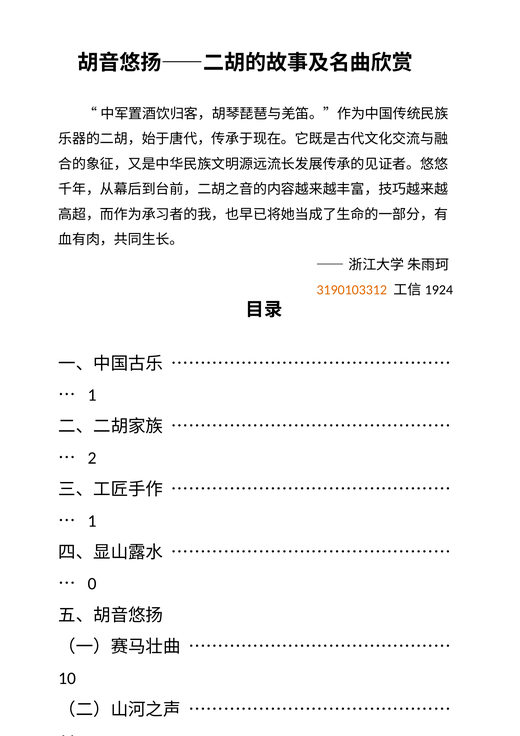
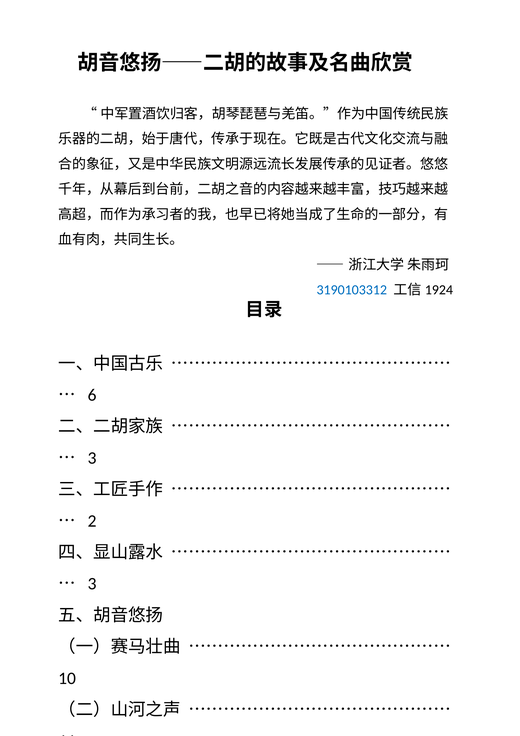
3190103312 colour: orange -> blue (352, 290)
1: 1 -> 6 (92, 395)
2: 2 -> 3 (92, 458)
1: 1 -> 2 (92, 520)
0: 0 -> 3 (92, 583)
